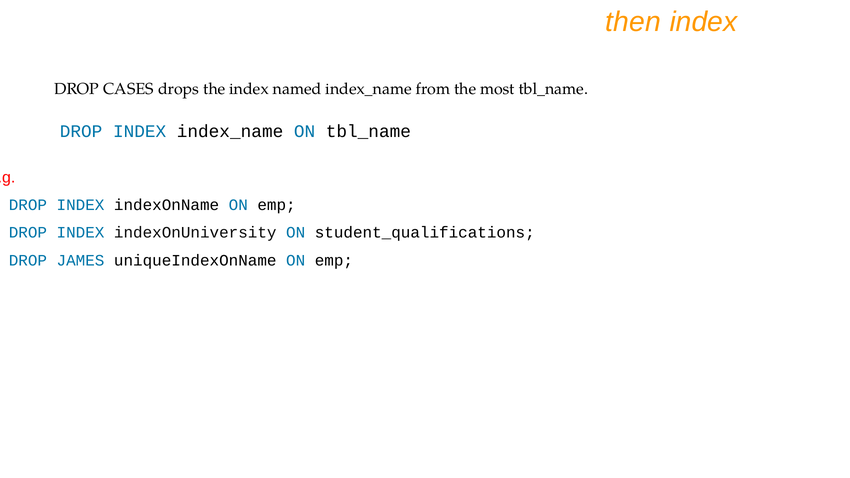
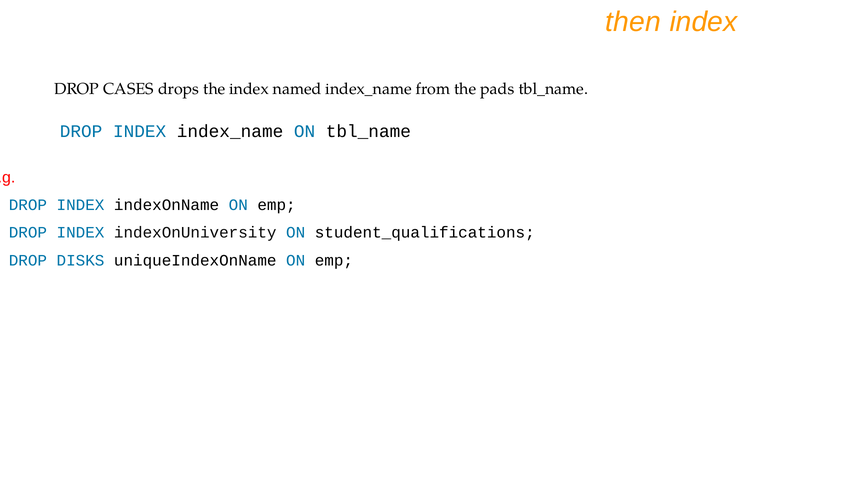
most: most -> pads (497, 89)
JAMES: JAMES -> DISKS (81, 260)
